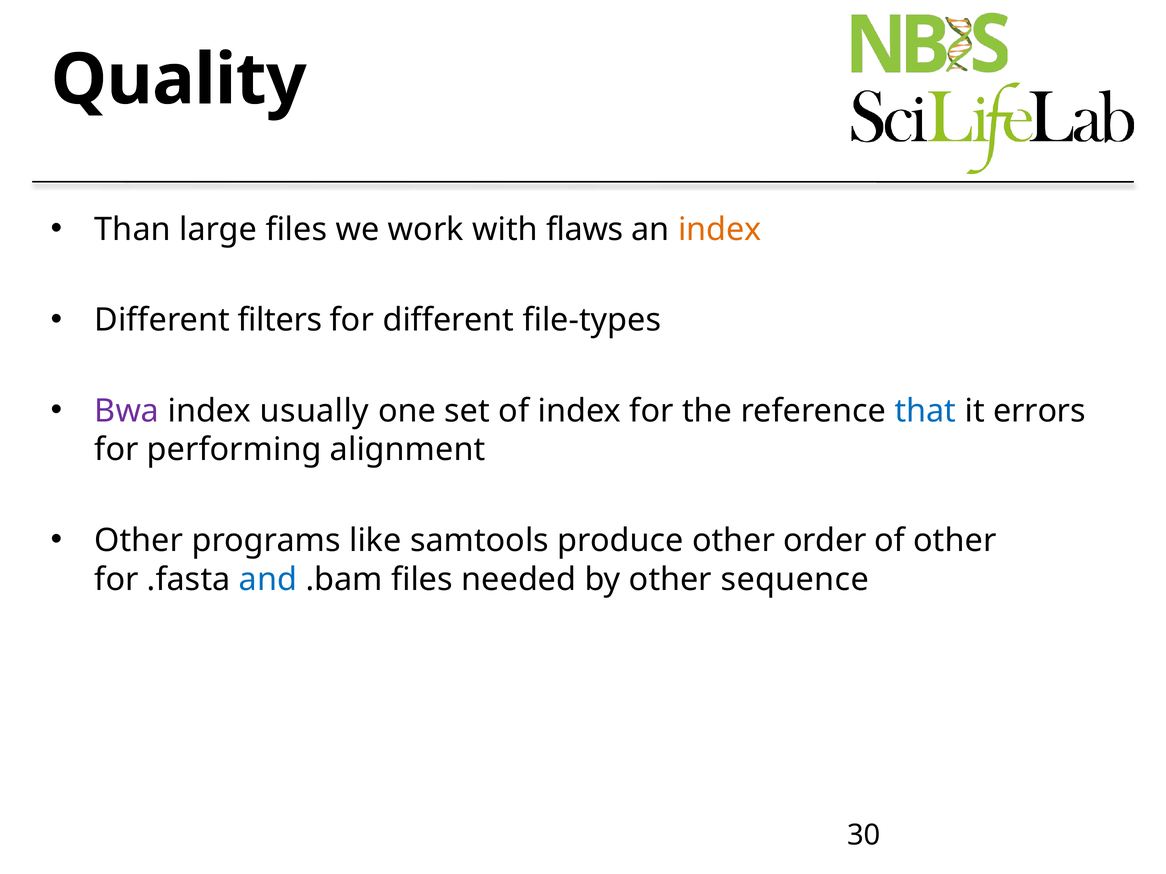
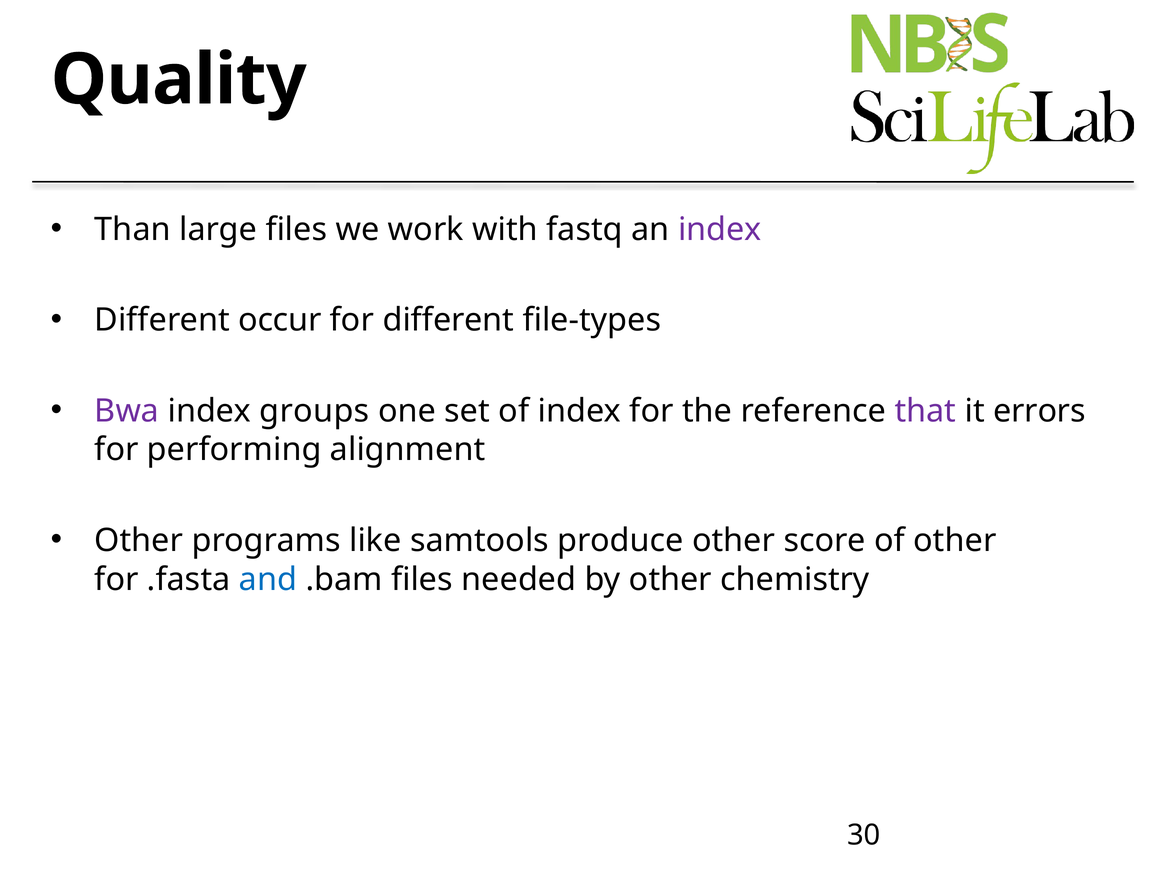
flaws: flaws -> fastq (585, 230)
index colour: orange -> purple (720, 230)
filters: filters -> occur (280, 320)
usually: usually -> groups (314, 411)
that colour: blue -> purple (925, 411)
order: order -> score (825, 541)
sequence: sequence -> chemistry (795, 580)
